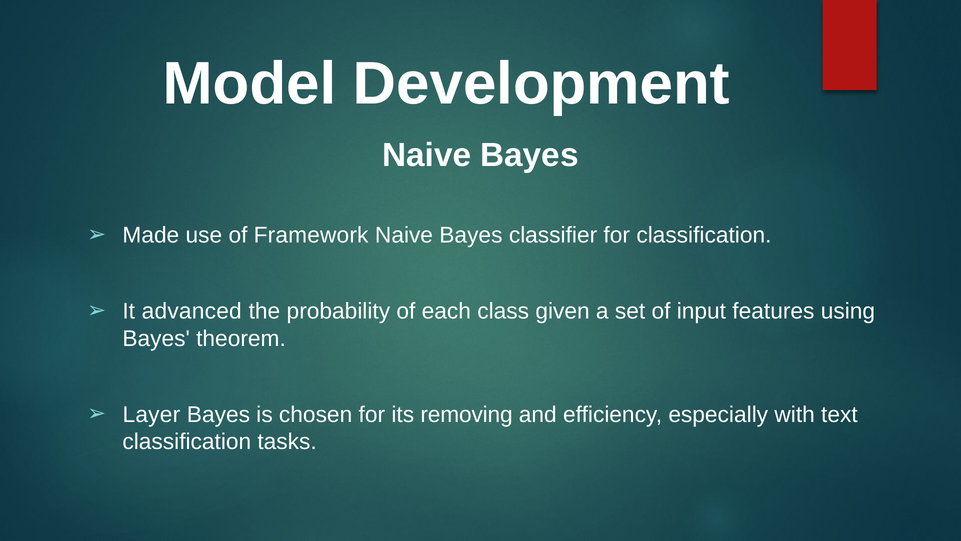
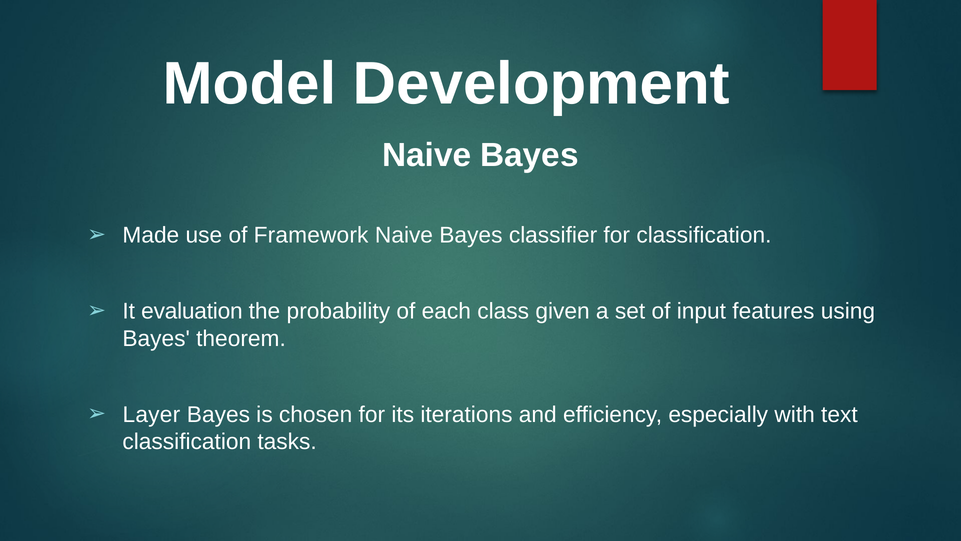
advanced: advanced -> evaluation (192, 311)
removing: removing -> iterations (466, 414)
